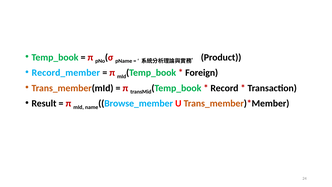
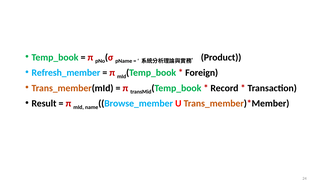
Record_member: Record_member -> Refresh_member (66, 73)
